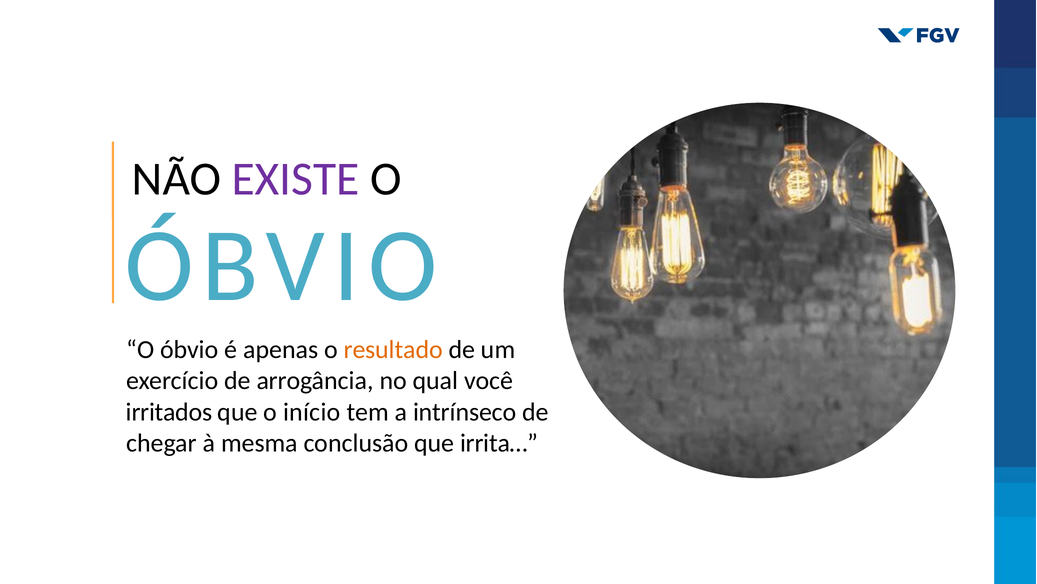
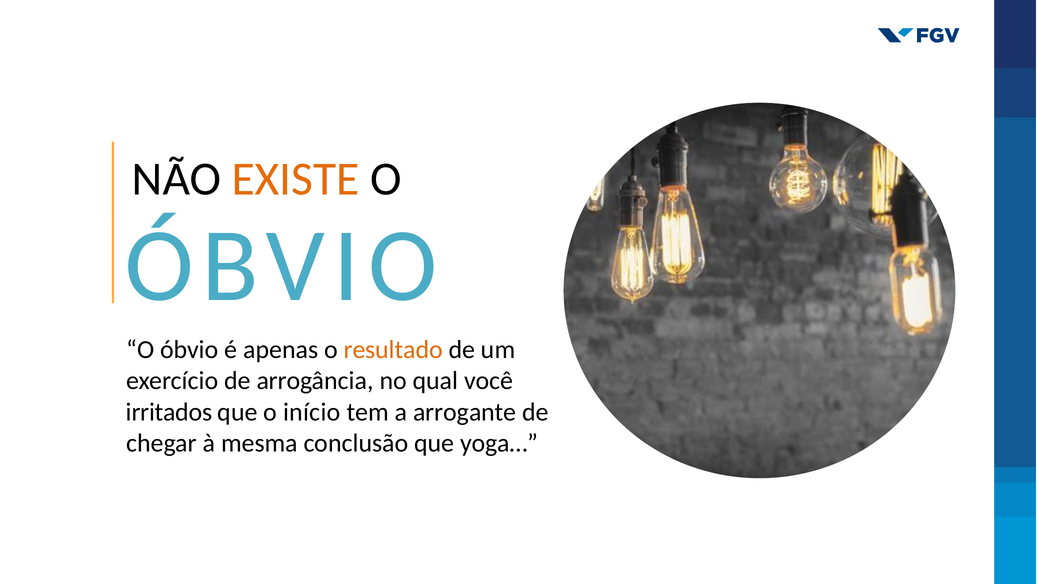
EXISTE colour: purple -> orange (296, 179)
intrínseco: intrínseco -> arrogante (465, 412)
irrita…: irrita… -> yoga… (499, 443)
